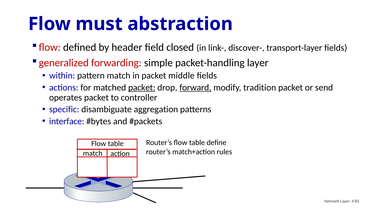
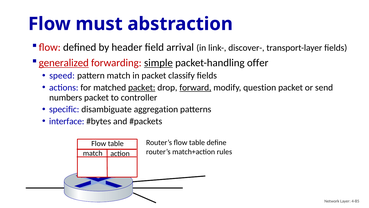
closed: closed -> arrival (180, 47)
generalized underline: none -> present (64, 63)
simple underline: none -> present (158, 63)
packet-handling layer: layer -> offer (258, 63)
within: within -> speed (62, 75)
middle: middle -> classify (182, 75)
tradition: tradition -> question (260, 87)
operates: operates -> numbers (66, 97)
